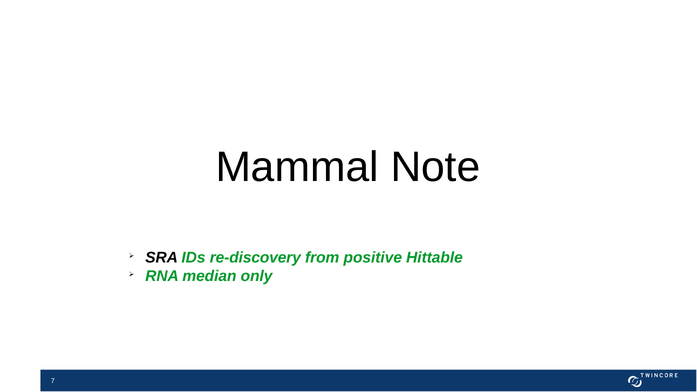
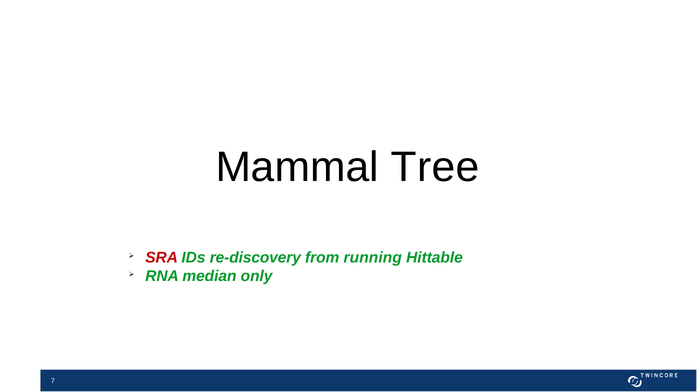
Note: Note -> Tree (435, 167)
SRA colour: black -> red (162, 258)
positive: positive -> running (373, 258)
